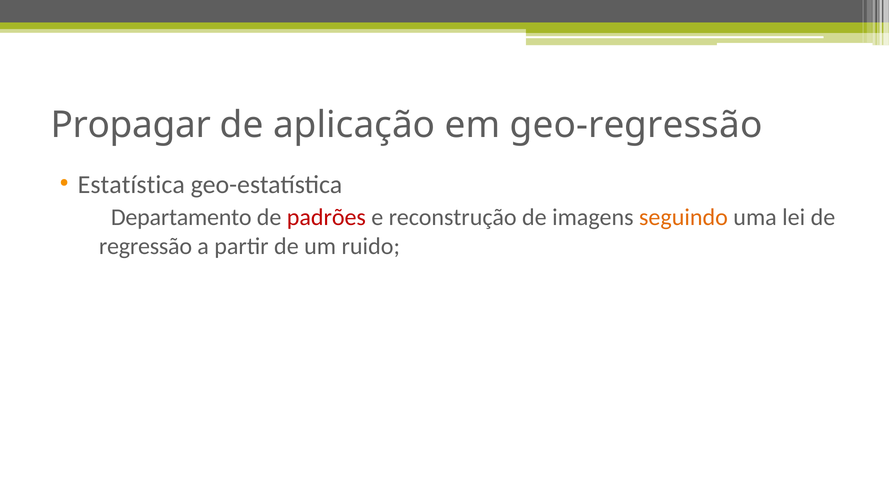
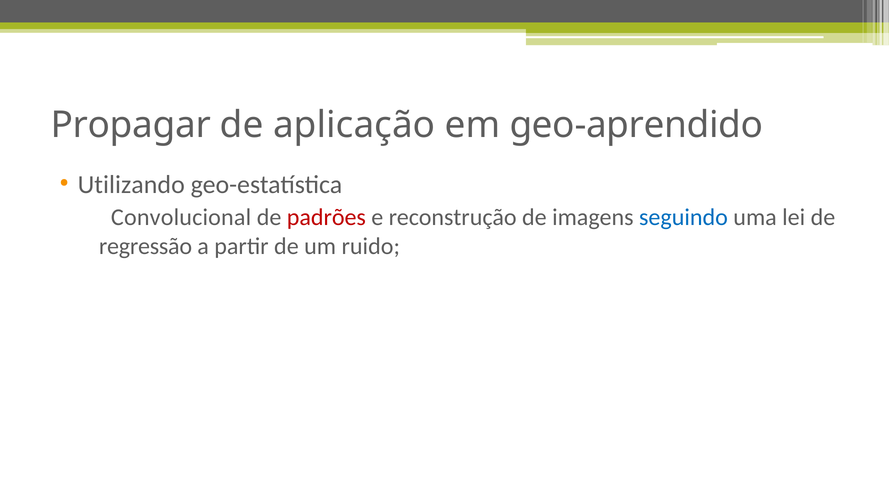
geo-regressão: geo-regressão -> geo-aprendido (636, 125)
Estatística: Estatística -> Utilizando (131, 185)
Departamento: Departamento -> Convolucional (181, 217)
seguindo colour: orange -> blue (683, 217)
